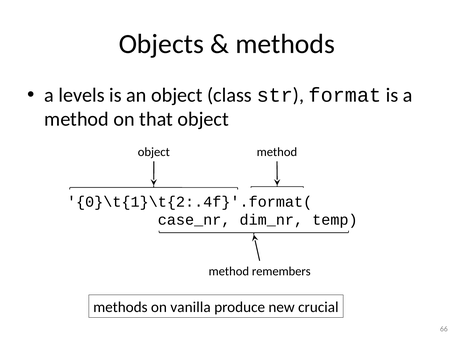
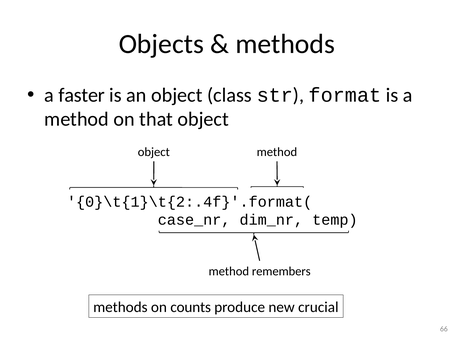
levels: levels -> faster (82, 95)
vanilla: vanilla -> counts (191, 308)
